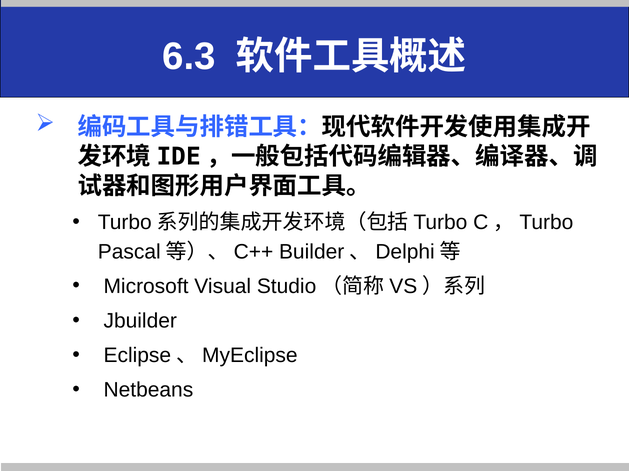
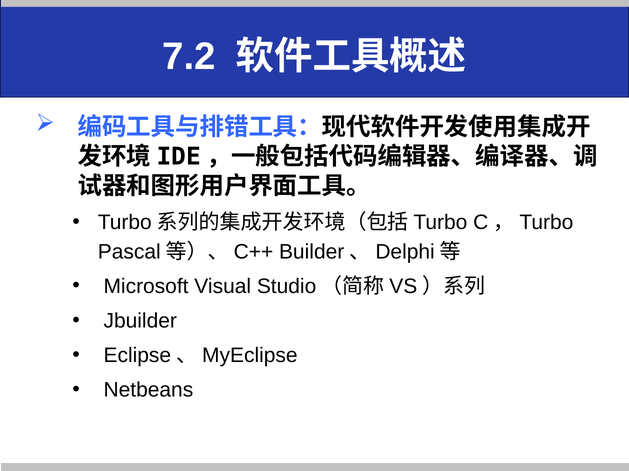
6.3: 6.3 -> 7.2 (189, 57)
